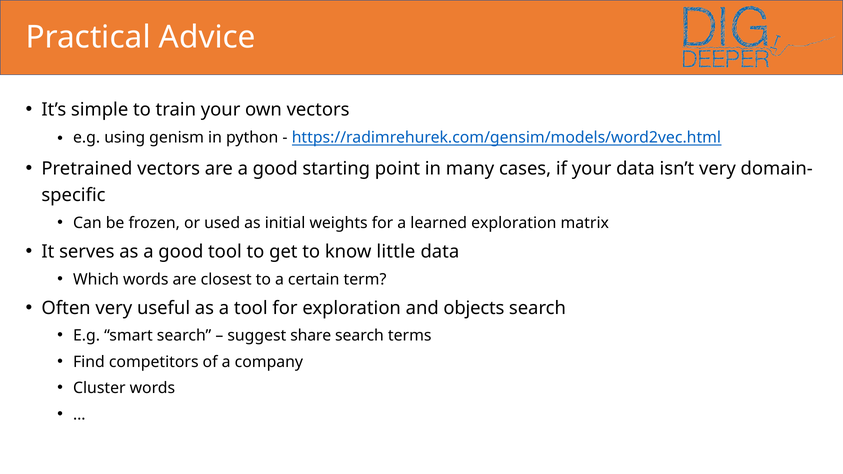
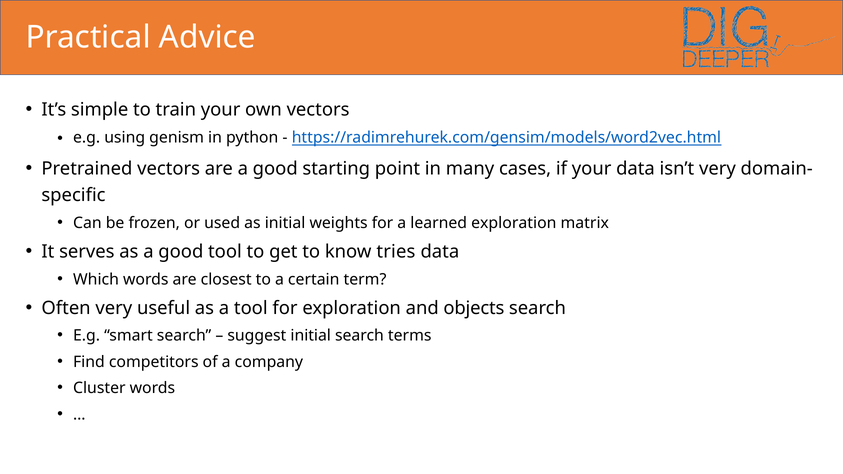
little: little -> tries (396, 252)
suggest share: share -> initial (311, 336)
